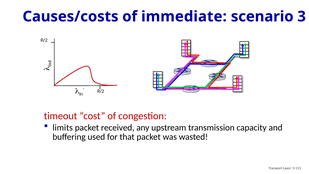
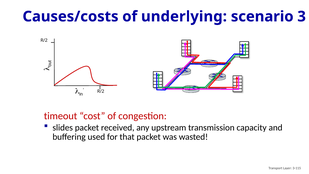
immediate: immediate -> underlying (184, 16)
limits: limits -> slides (63, 128)
